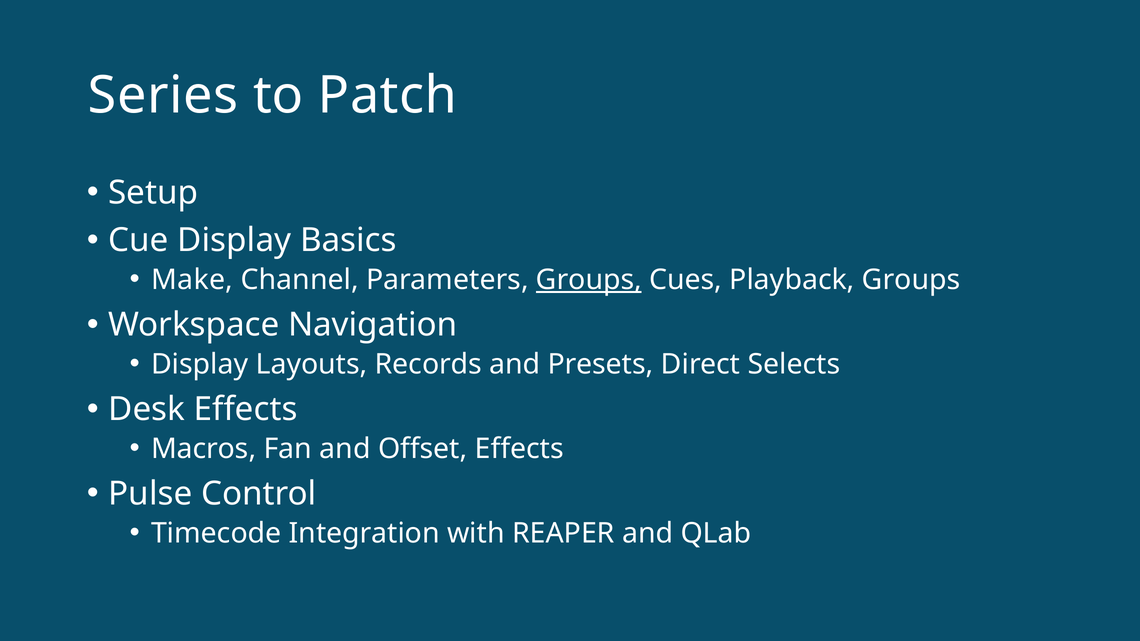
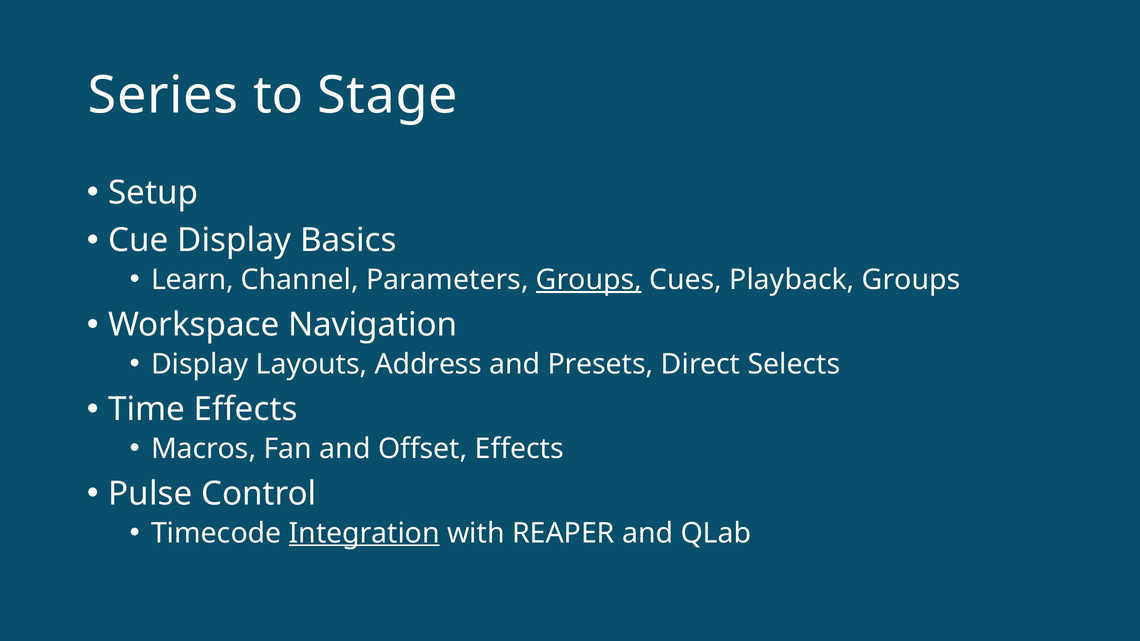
Patch: Patch -> Stage (388, 96)
Make: Make -> Learn (192, 280)
Records: Records -> Address (428, 364)
Desk: Desk -> Time (147, 410)
Integration underline: none -> present (364, 533)
